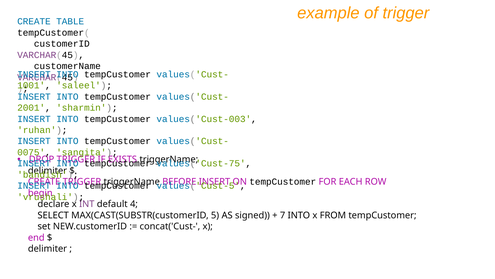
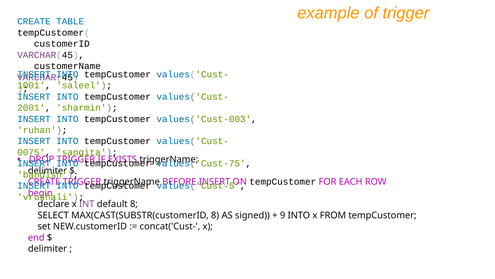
default 4: 4 -> 8 (134, 204)
MAX(CAST(SUBSTR(customerID 5: 5 -> 8 (215, 215)
7: 7 -> 9 (283, 215)
